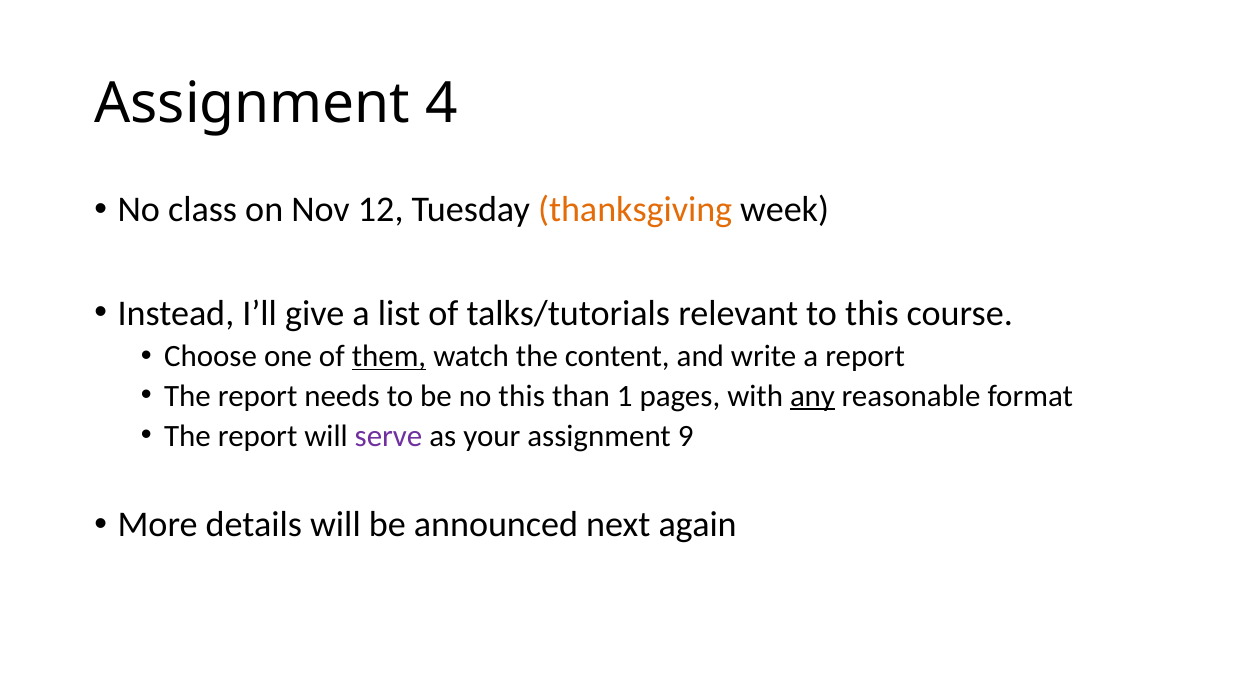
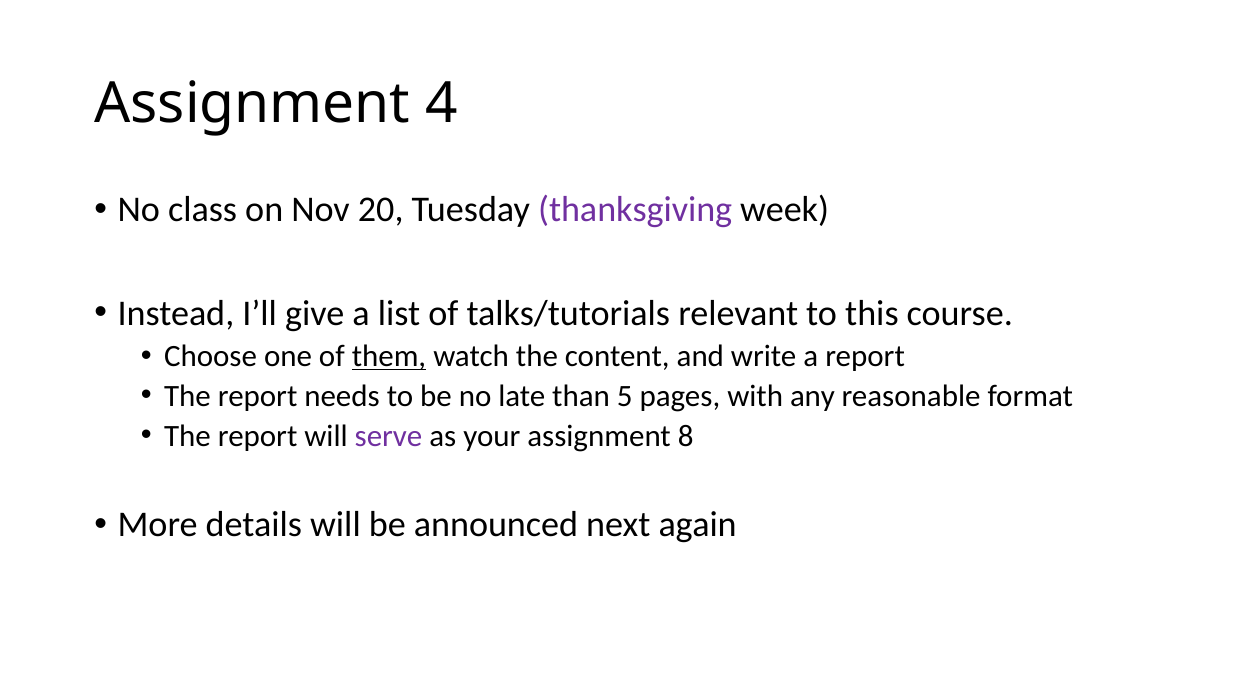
12: 12 -> 20 (381, 209)
thanksgiving colour: orange -> purple (635, 209)
no this: this -> late (522, 396)
1: 1 -> 5 (625, 396)
any underline: present -> none (812, 396)
9: 9 -> 8 (686, 436)
